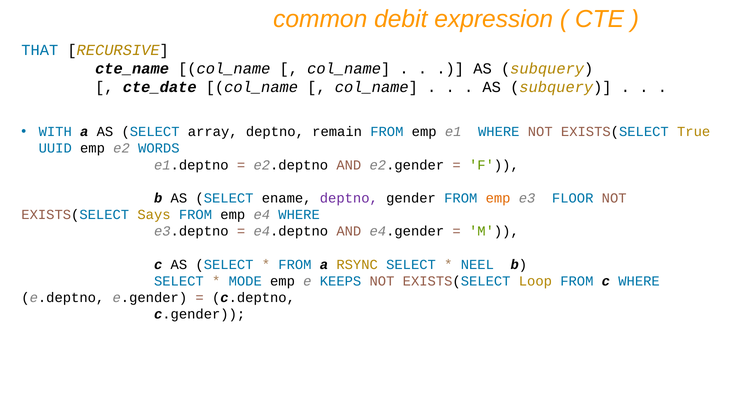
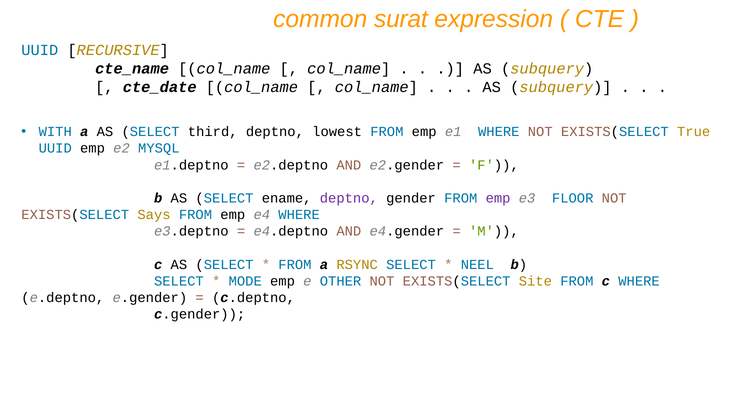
debit: debit -> surat (401, 19)
THAT: THAT -> UUID (40, 50)
array: array -> third (213, 132)
remain: remain -> lowest (337, 132)
WORDS: WORDS -> MYSQL (159, 148)
emp colour: orange -> purple (498, 198)
KEEPS: KEEPS -> OTHER (341, 281)
Loop: Loop -> Site (535, 281)
